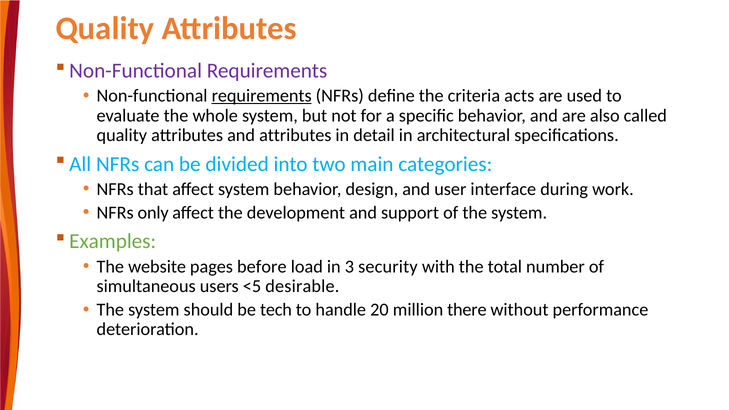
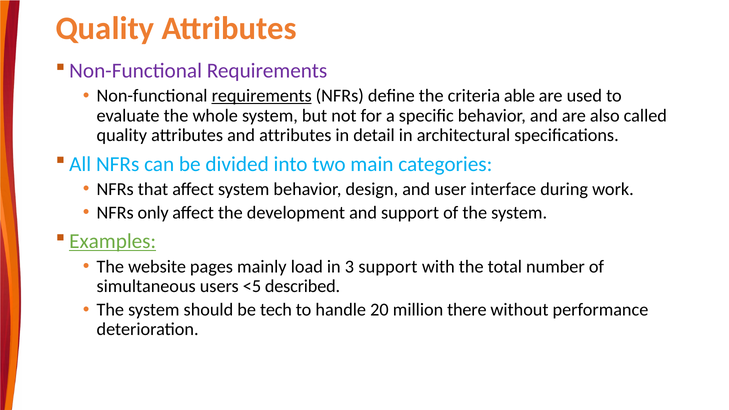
acts: acts -> able (519, 96)
Examples underline: none -> present (113, 241)
before: before -> mainly (262, 267)
3 security: security -> support (388, 267)
desirable: desirable -> described (303, 286)
